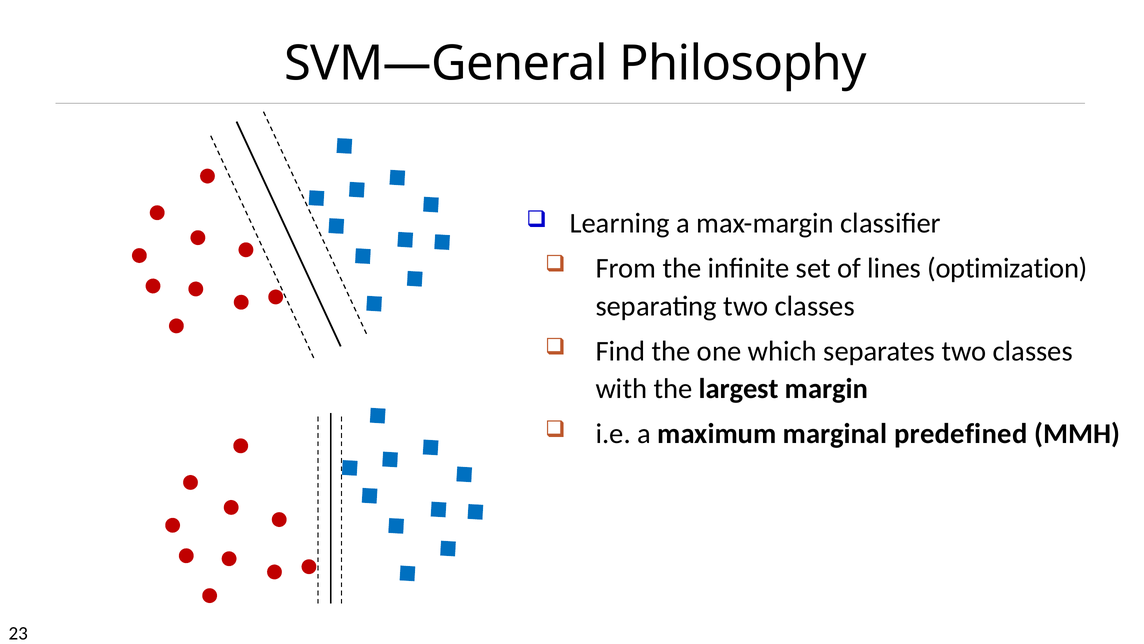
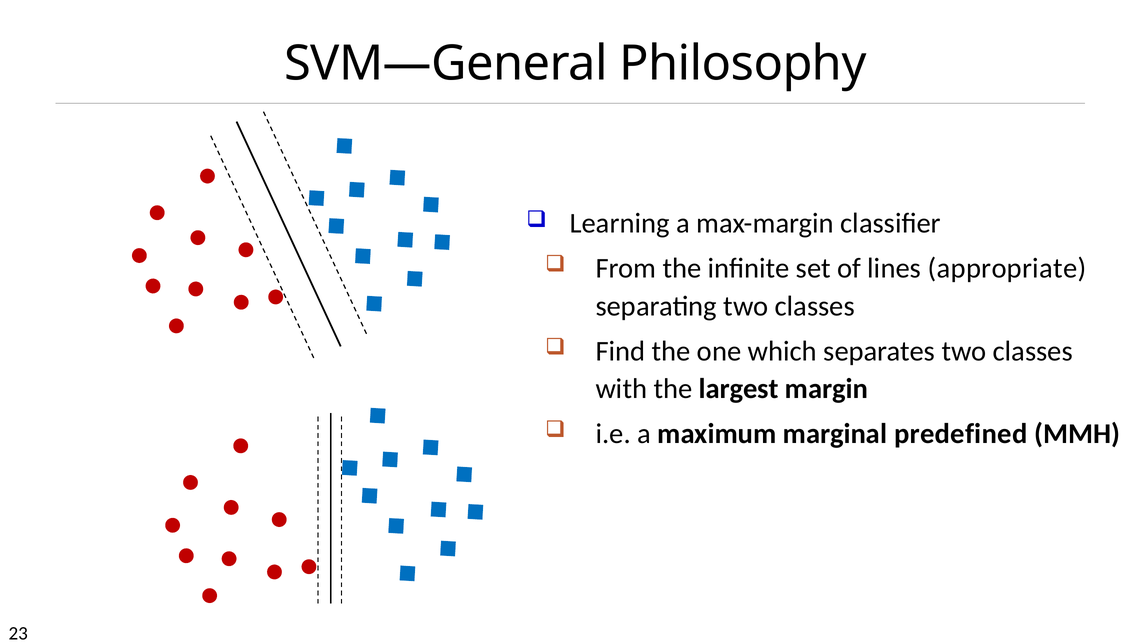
optimization: optimization -> appropriate (1007, 268)
